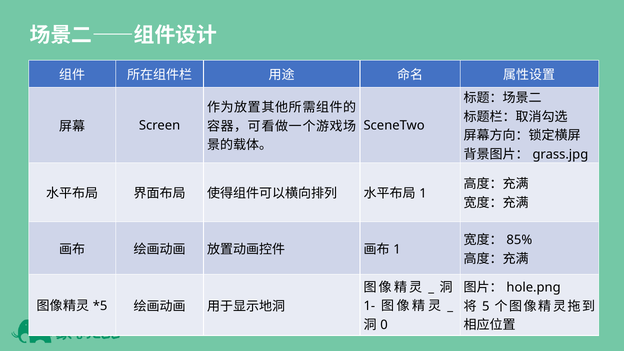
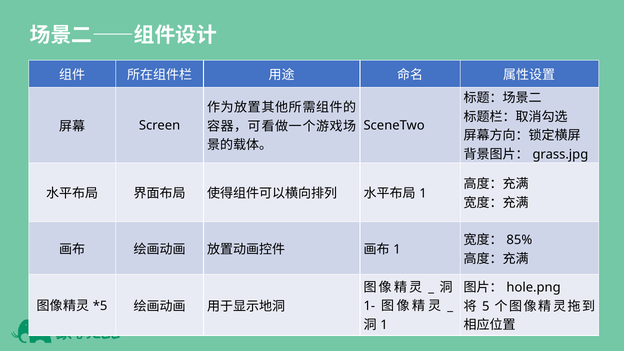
0: 0 -> 1 (384, 325)
